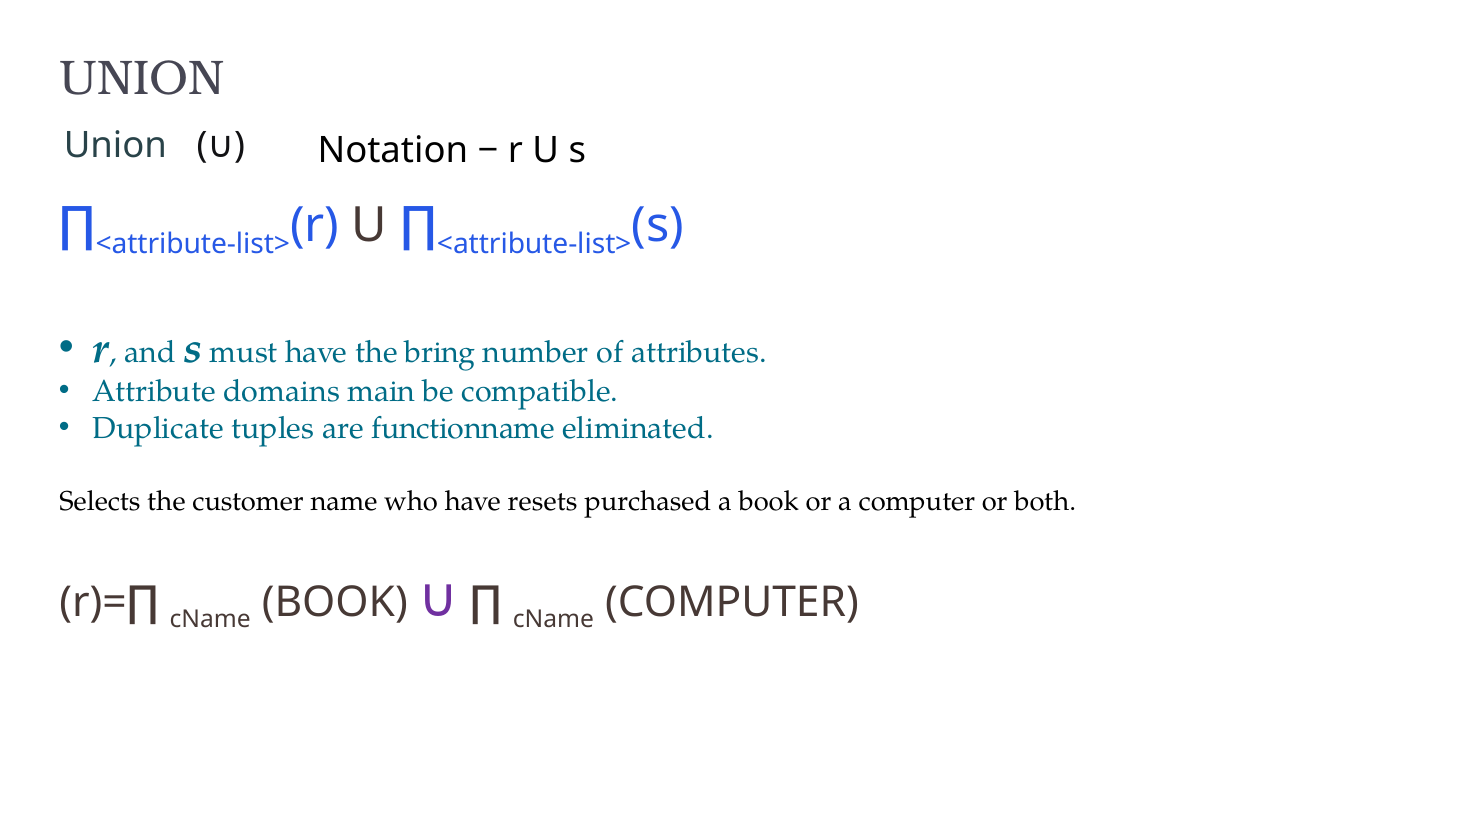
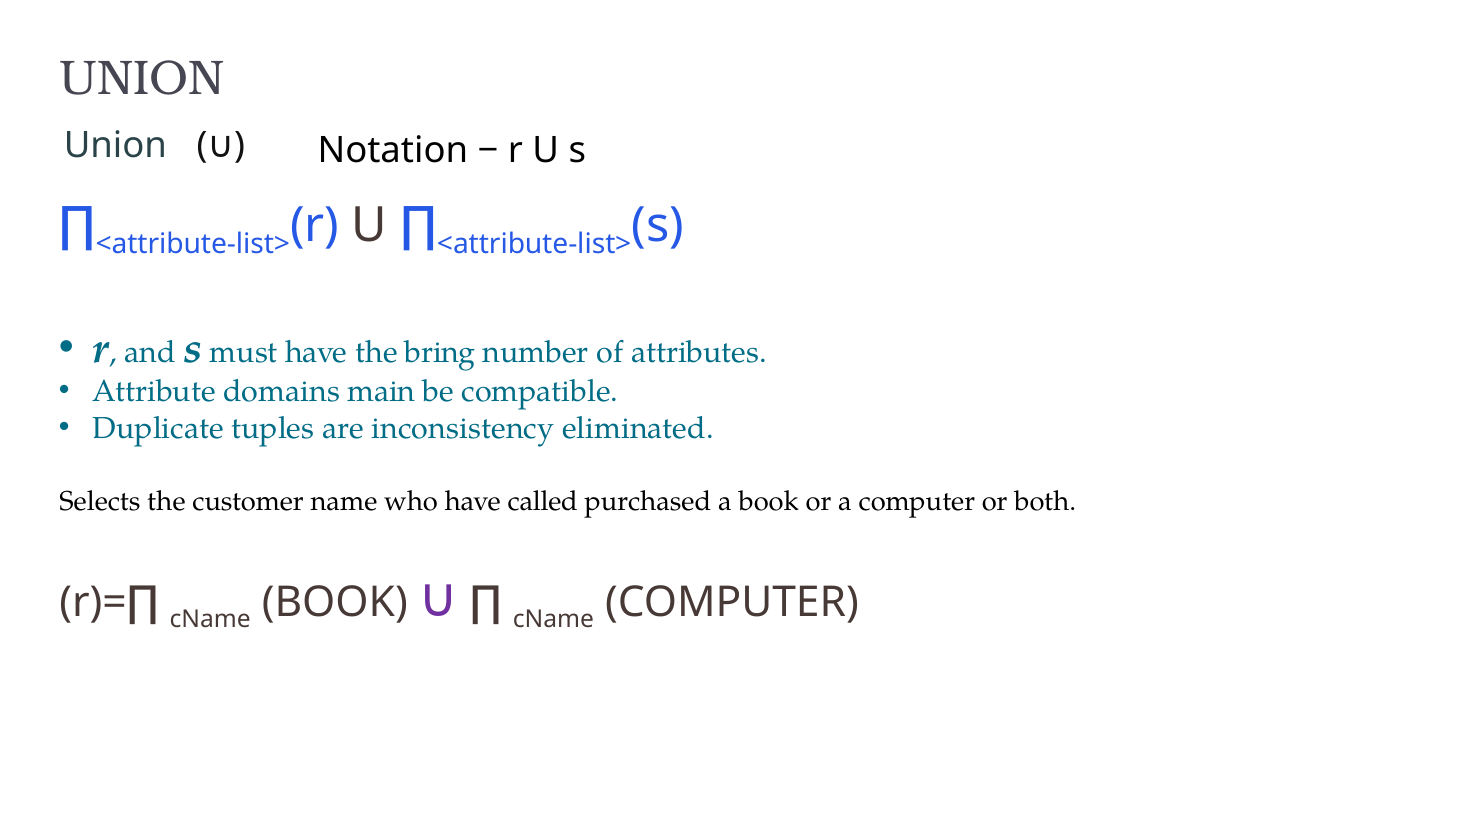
functionname: functionname -> inconsistency (463, 428)
resets: resets -> called (543, 502)
